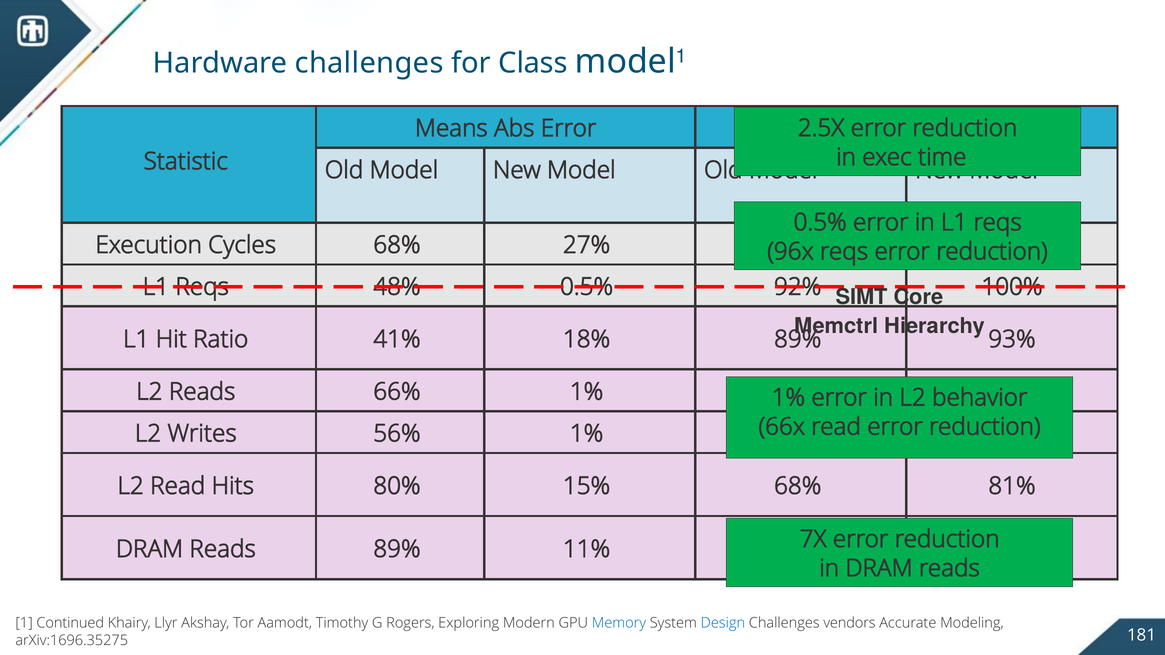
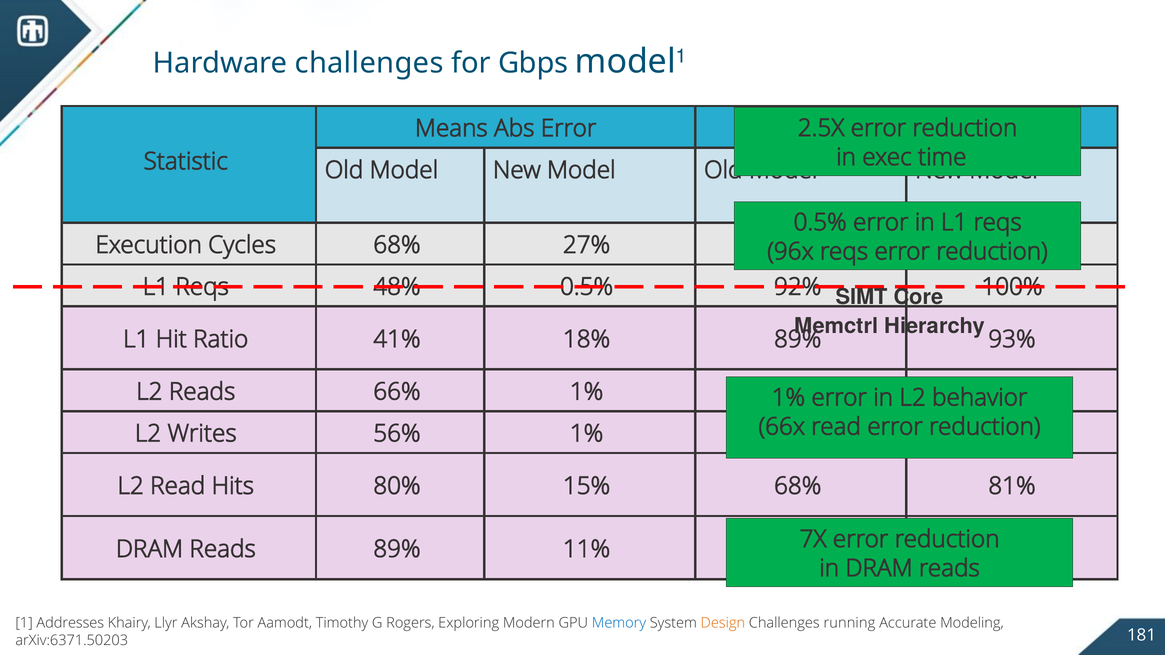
Class: Class -> Gbps (533, 63)
Continued: Continued -> Addresses (70, 623)
Design colour: blue -> orange (723, 623)
vendors: vendors -> running (849, 623)
arXiv:1696.35275: arXiv:1696.35275 -> arXiv:6371.50203 (72, 641)
